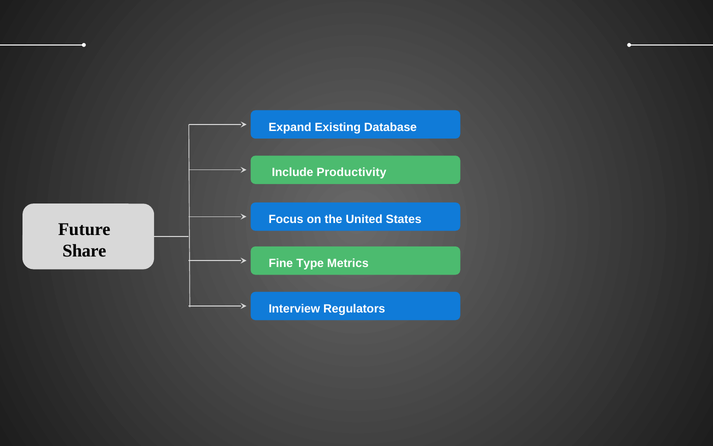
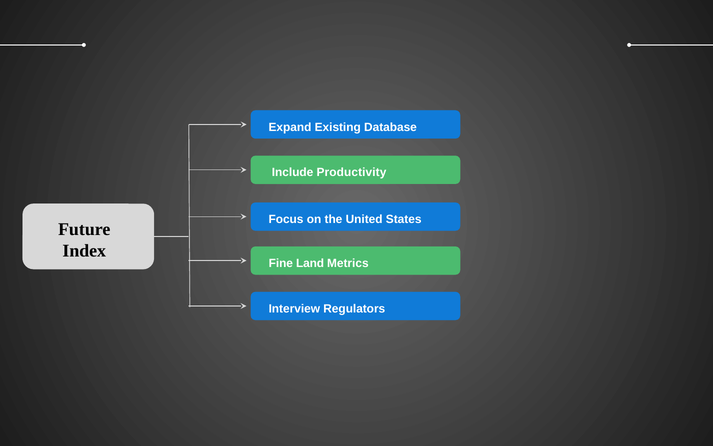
Share: Share -> Index (84, 251)
Type: Type -> Land (310, 263)
